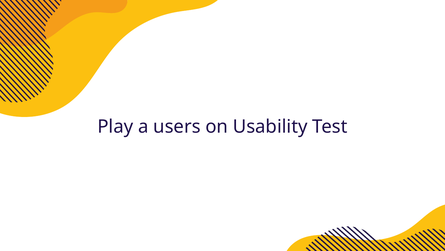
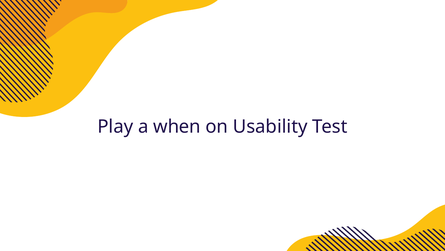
users: users -> when (177, 126)
